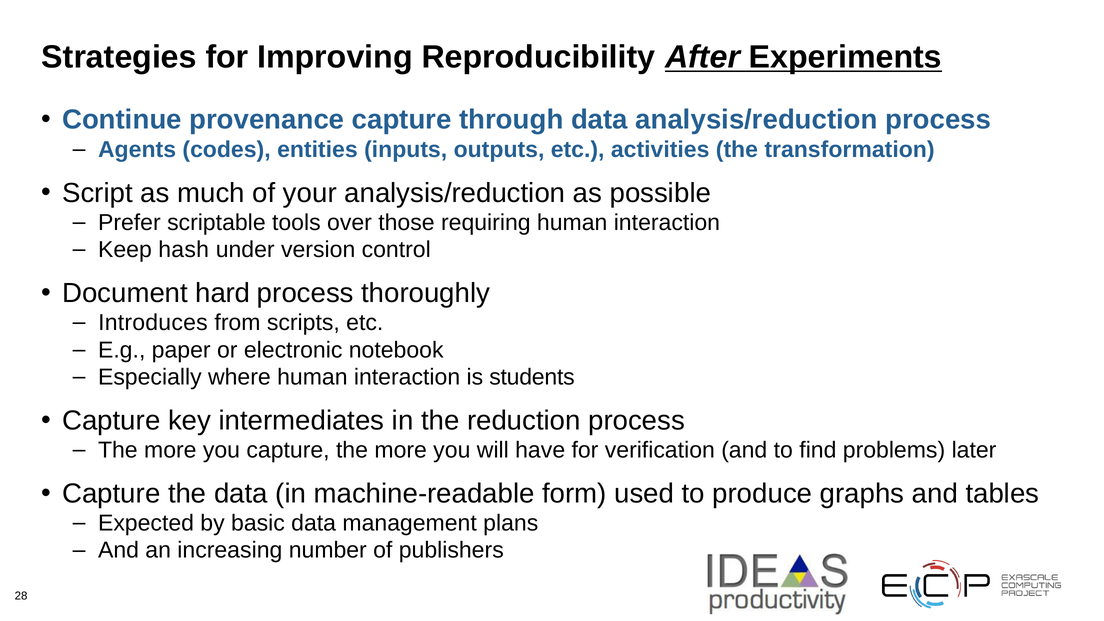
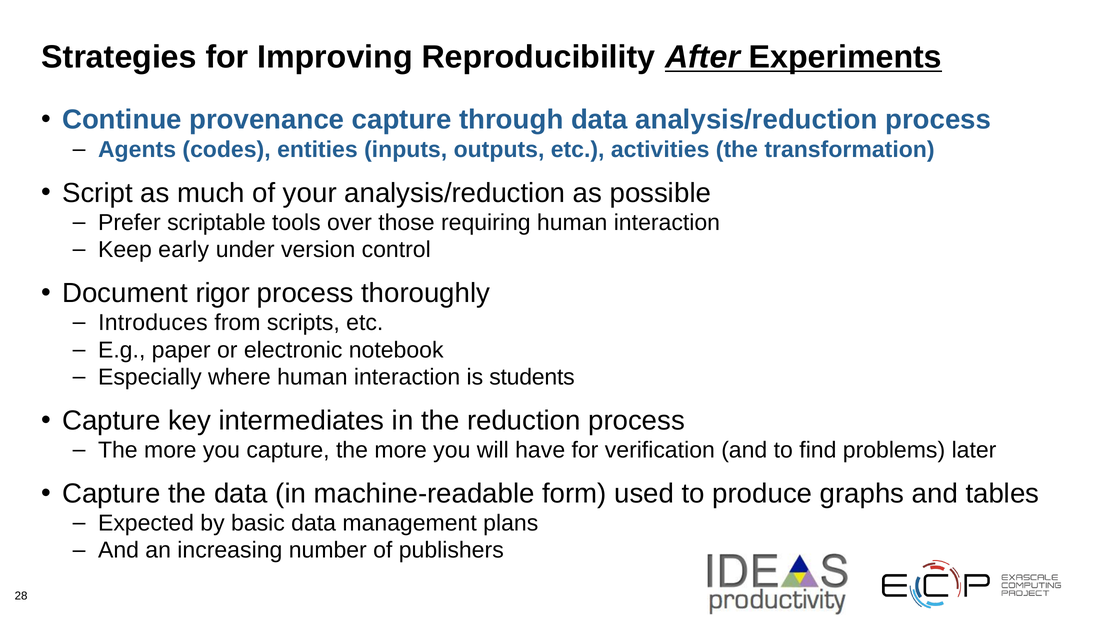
hash: hash -> early (184, 250)
hard: hard -> rigor (223, 293)
